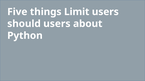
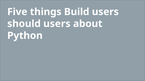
Limit: Limit -> Build (77, 12)
